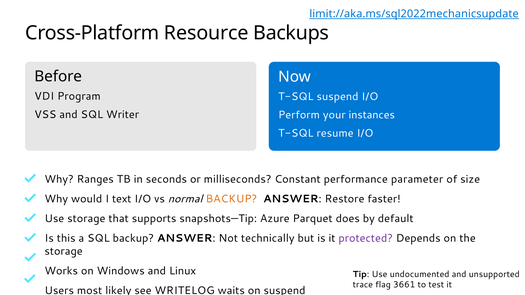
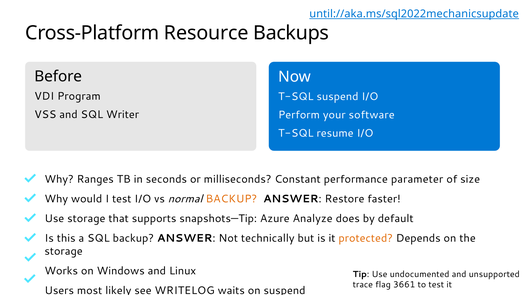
limit://aka.ms/sql2022mechanicsupdate: limit://aka.ms/sql2022mechanicsupdate -> until://aka.ms/sql2022mechanicsupdate (414, 14)
instances: instances -> software (372, 115)
I text: text -> test (122, 199)
Parquet: Parquet -> Analyze (313, 219)
protected colour: purple -> orange (366, 238)
